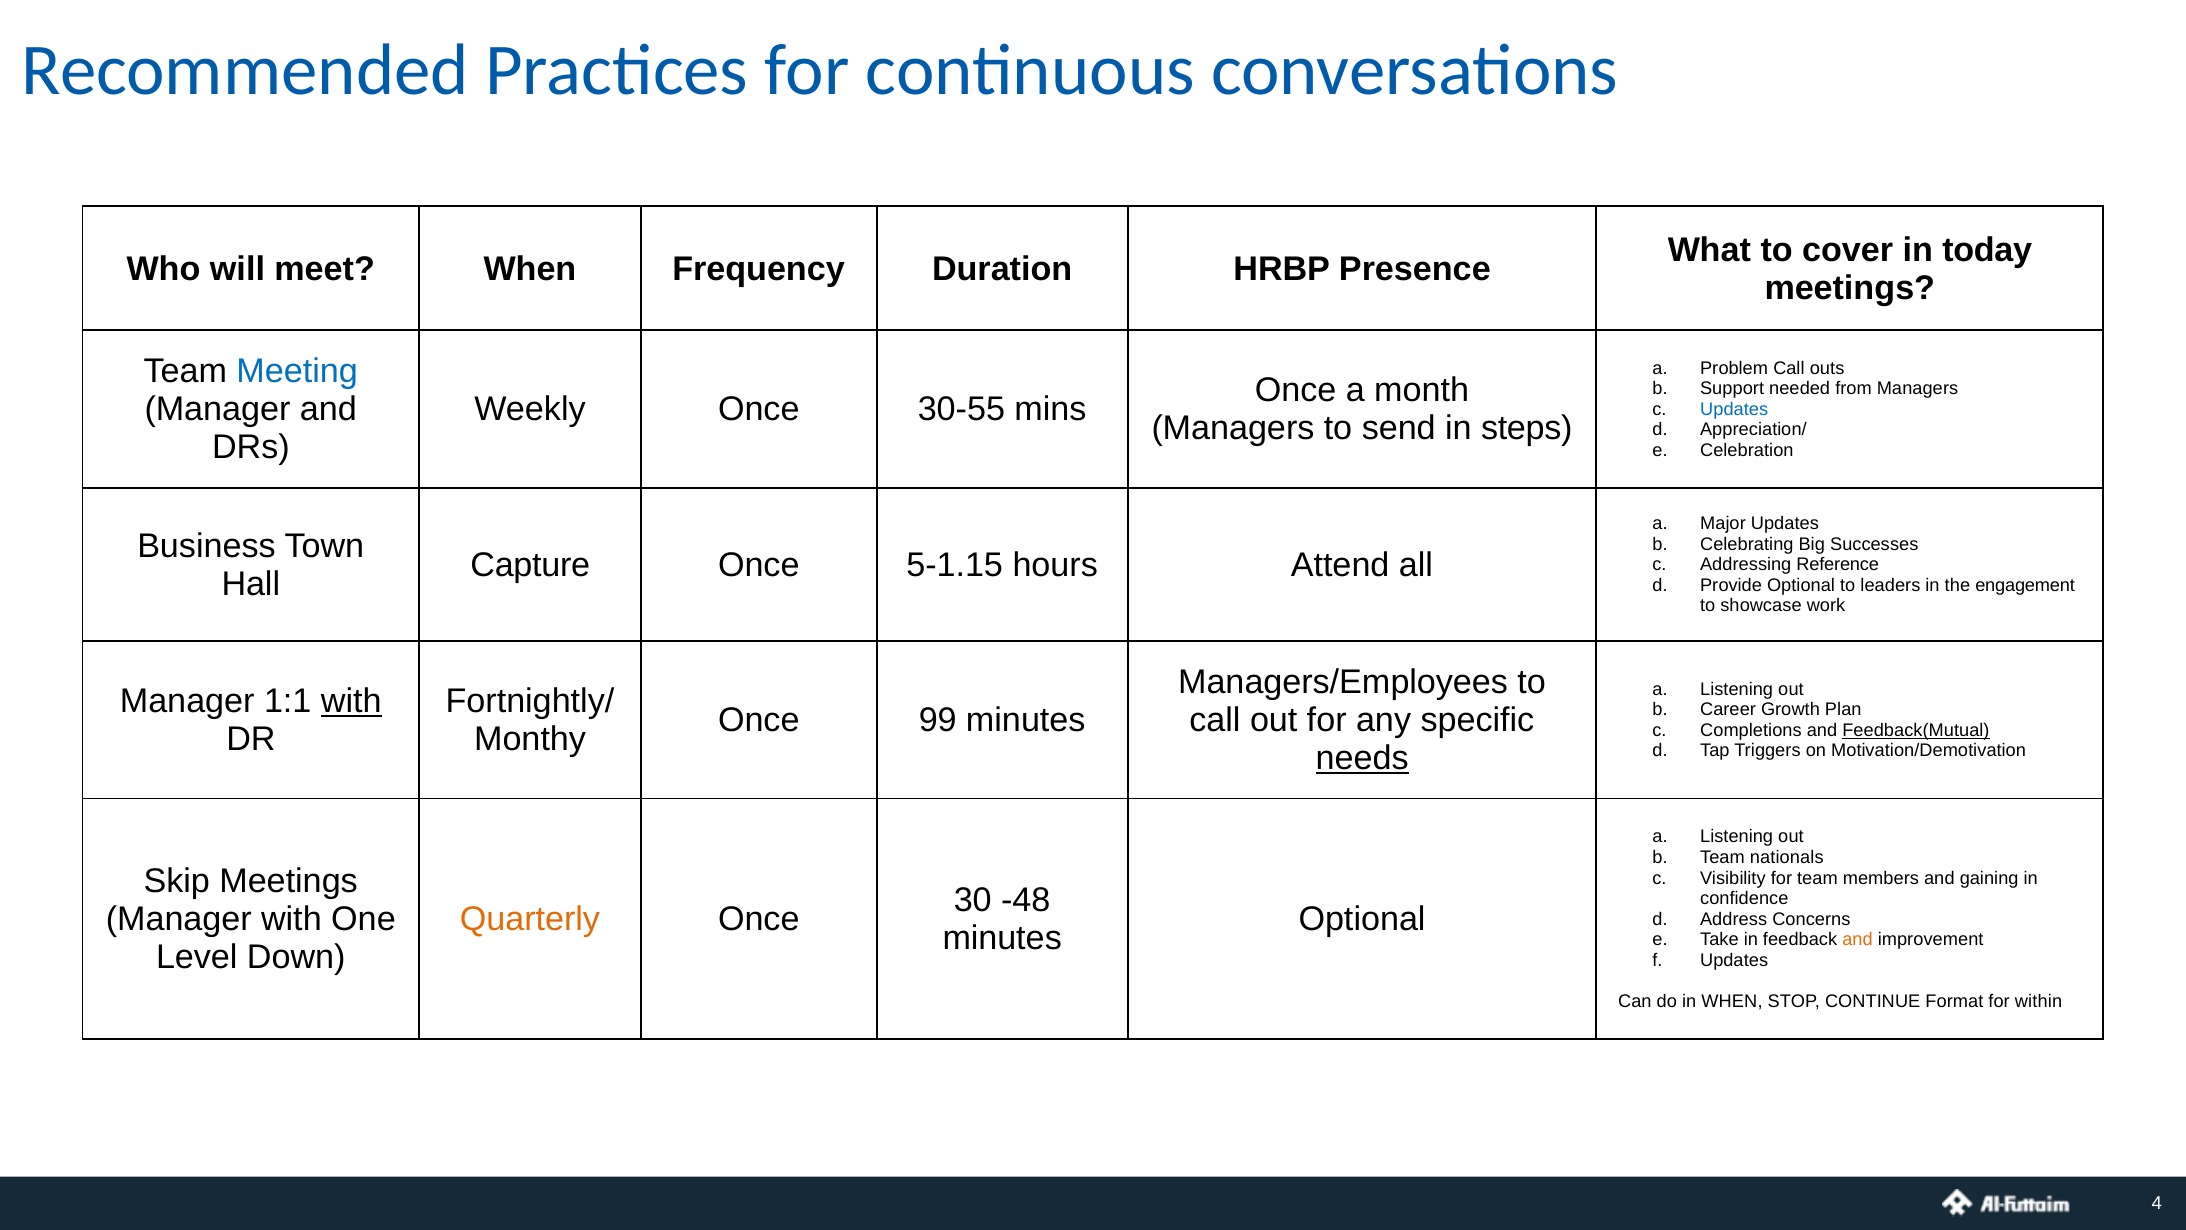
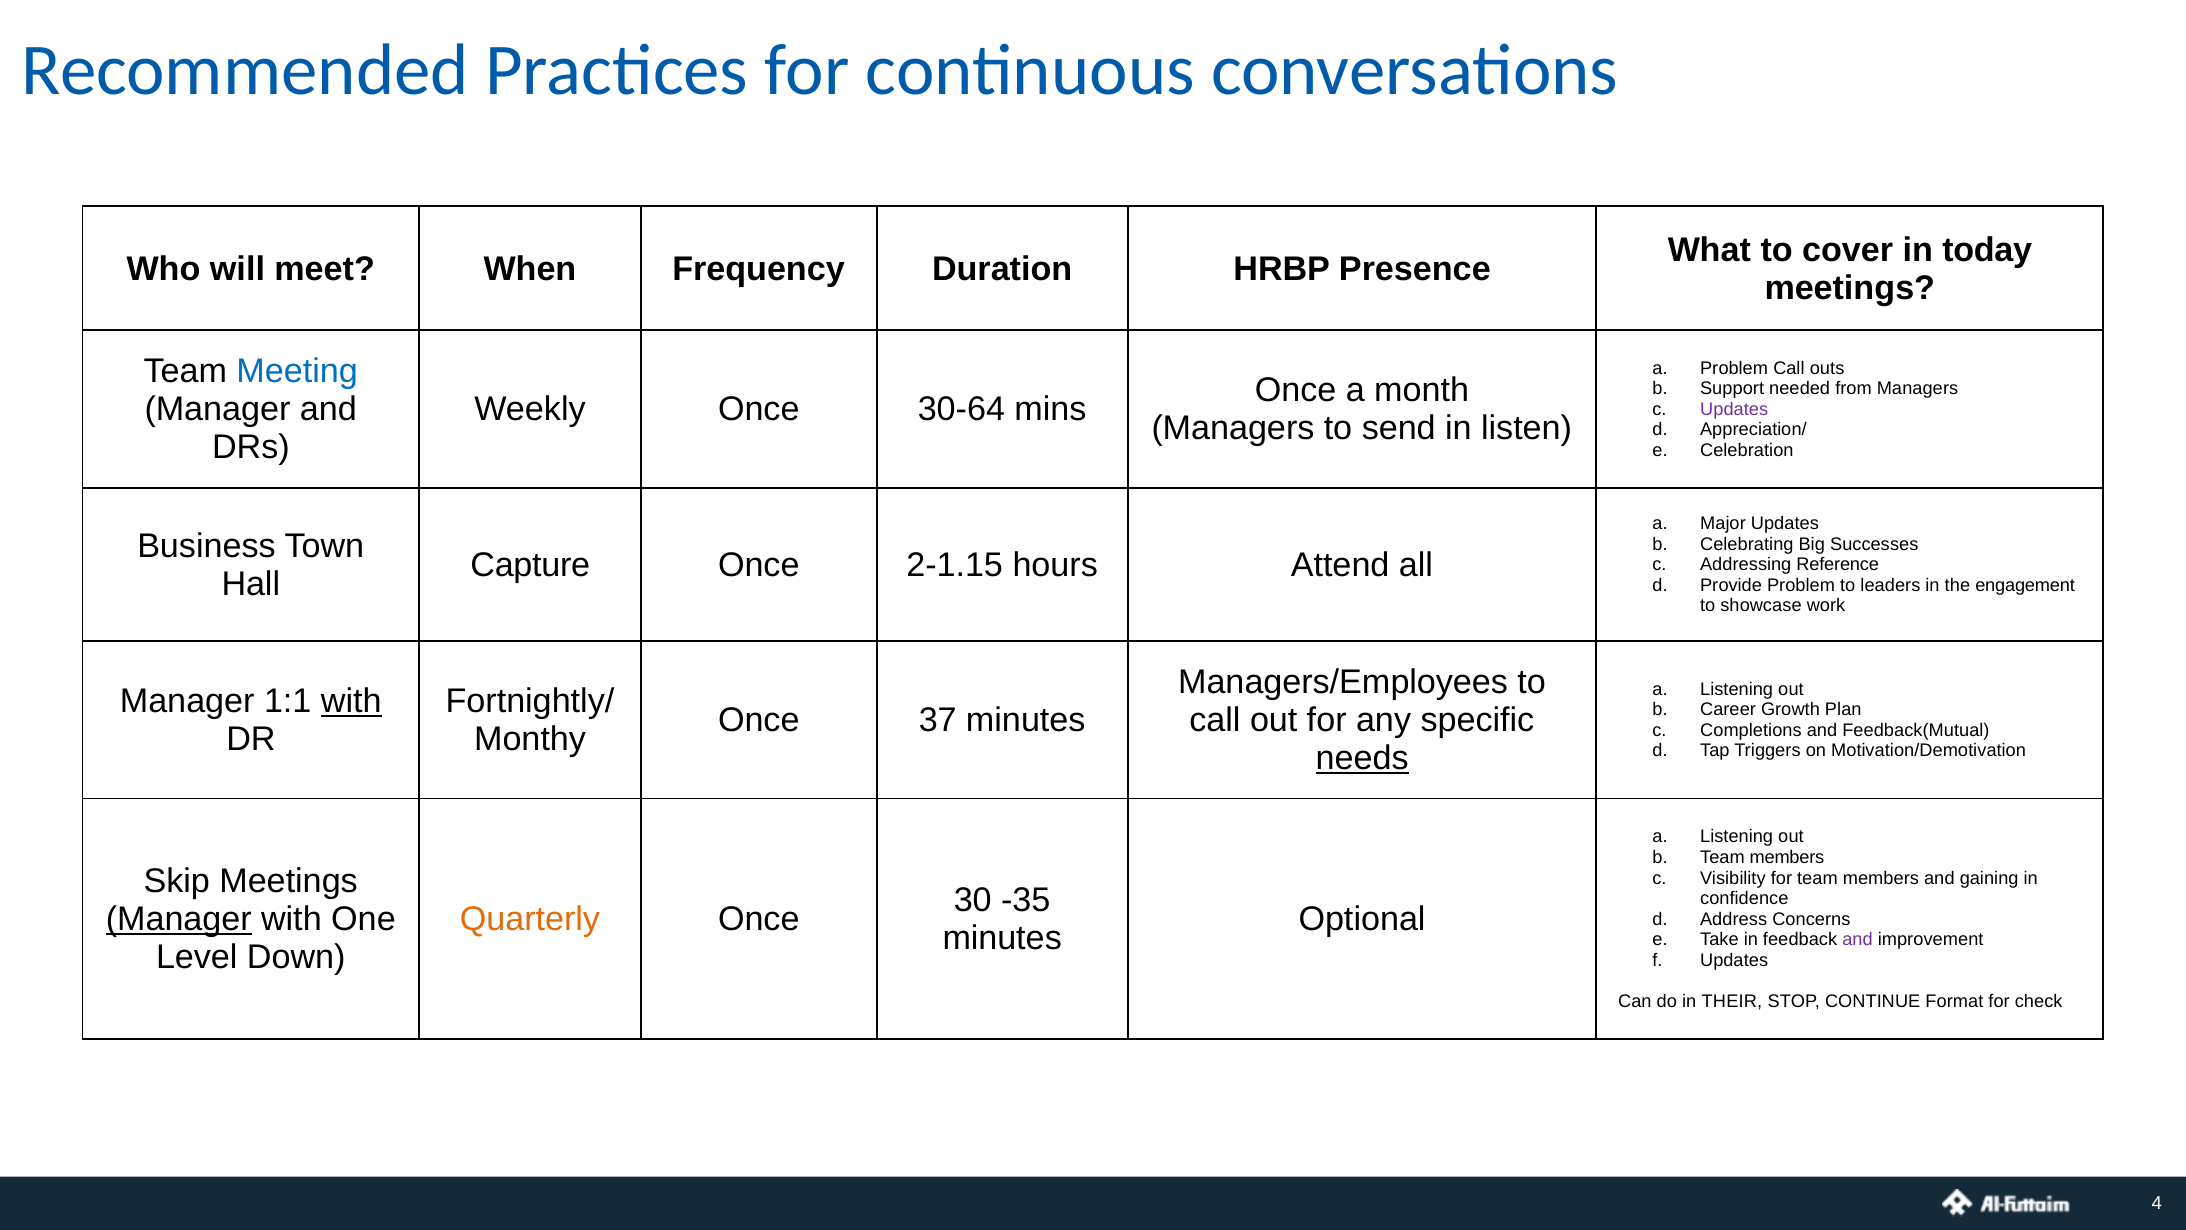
30-55: 30-55 -> 30-64 (961, 410)
Updates colour: blue -> purple (1734, 409)
steps: steps -> listen (1527, 428)
5-1.15: 5-1.15 -> 2-1.15 (955, 565)
Provide Optional: Optional -> Problem (1801, 585)
99: 99 -> 37 (938, 720)
Feedback(Mutual underline: present -> none (1916, 730)
nationals: nationals -> members (1787, 857)
-48: -48 -> -35 (1026, 900)
Manager underline: none -> present (179, 919)
and colour: orange -> purple (1858, 939)
in WHEN: WHEN -> THEIR (1732, 1001)
within: within -> check (2039, 1001)
